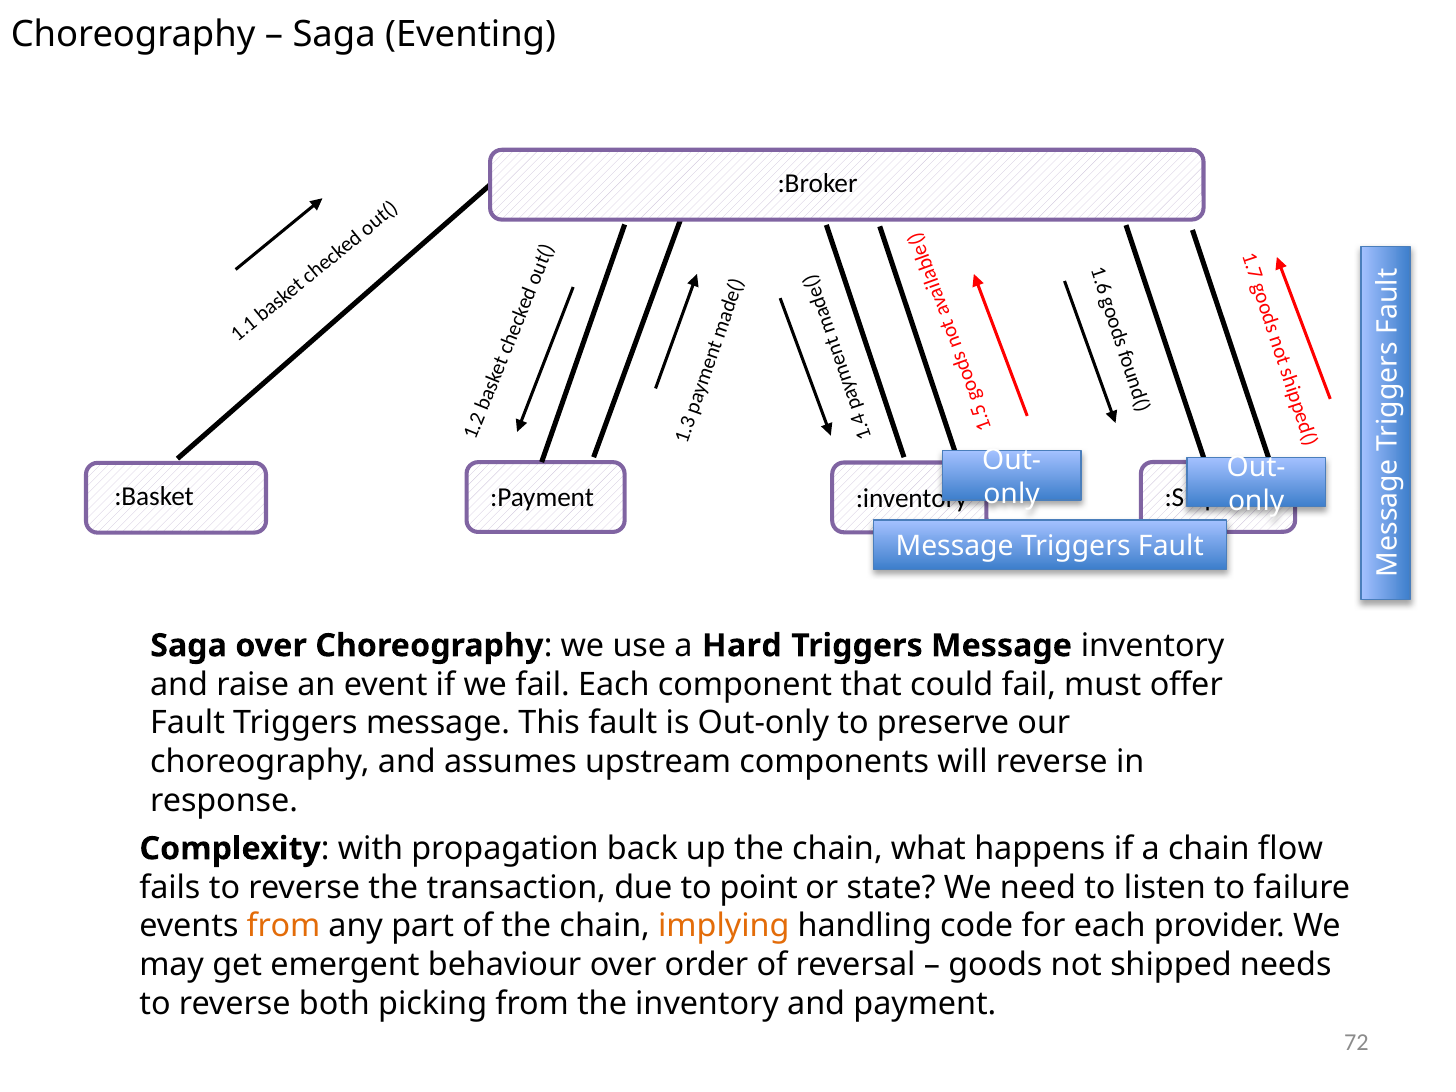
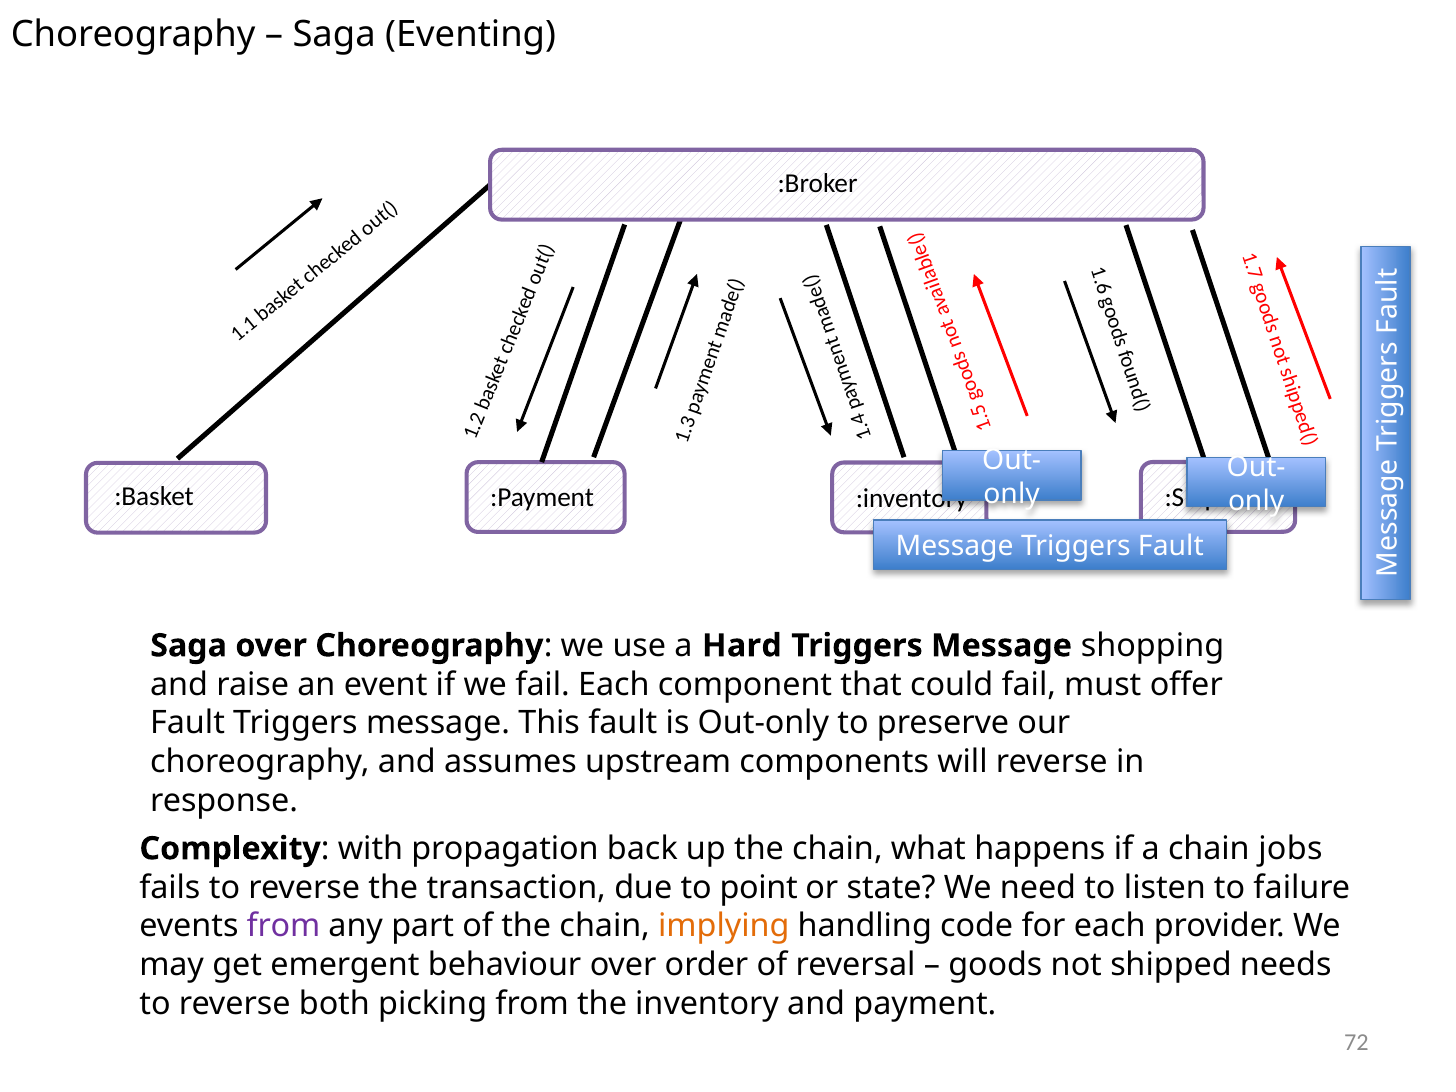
Message inventory: inventory -> shopping (1152, 646)
flow: flow -> jobs (1290, 849)
from colour: orange -> purple (283, 926)
